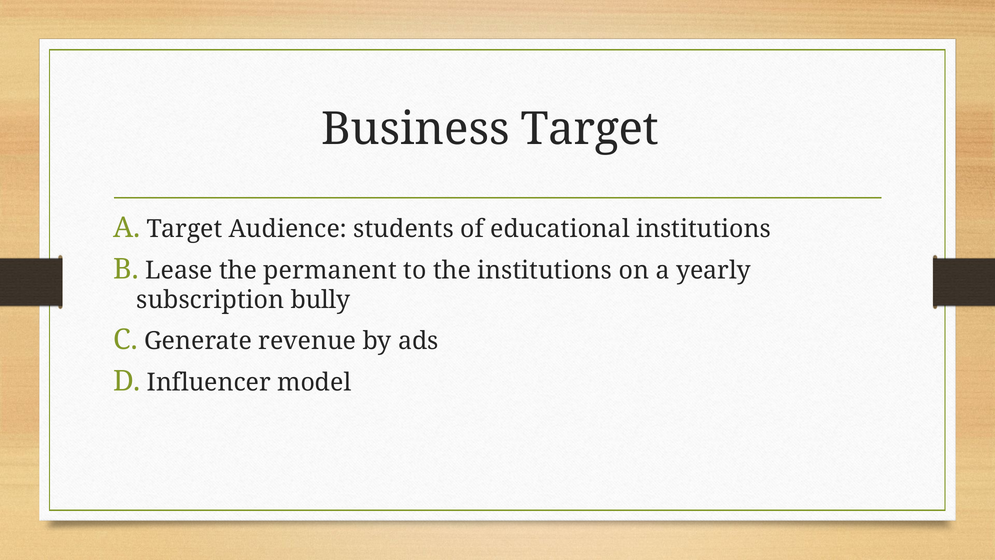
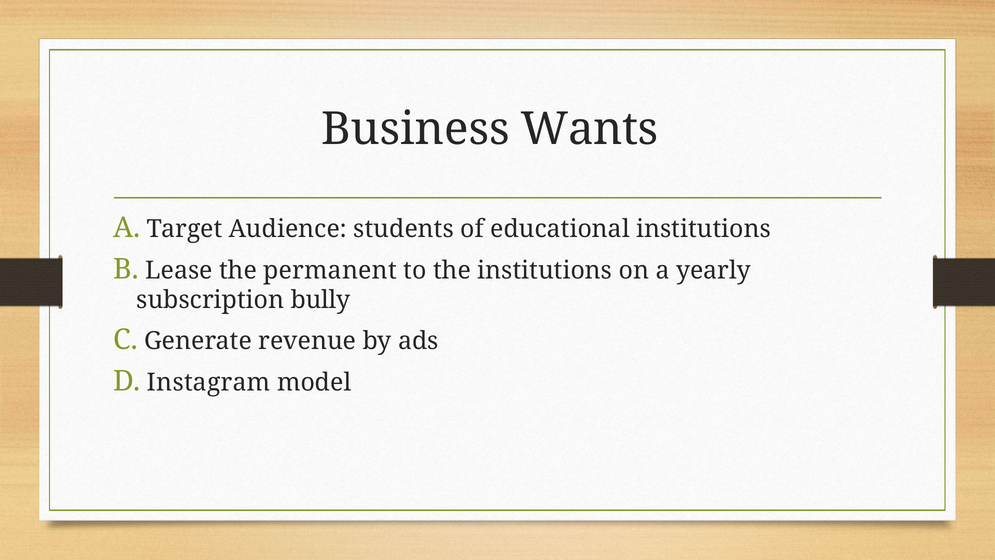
Business Target: Target -> Wants (590, 129)
Influencer: Influencer -> Instagram (209, 382)
